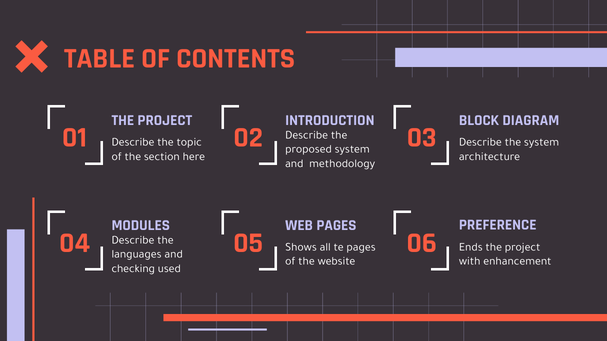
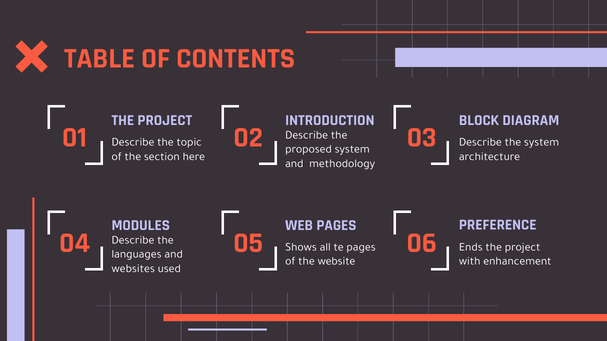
checking: checking -> websites (133, 269)
